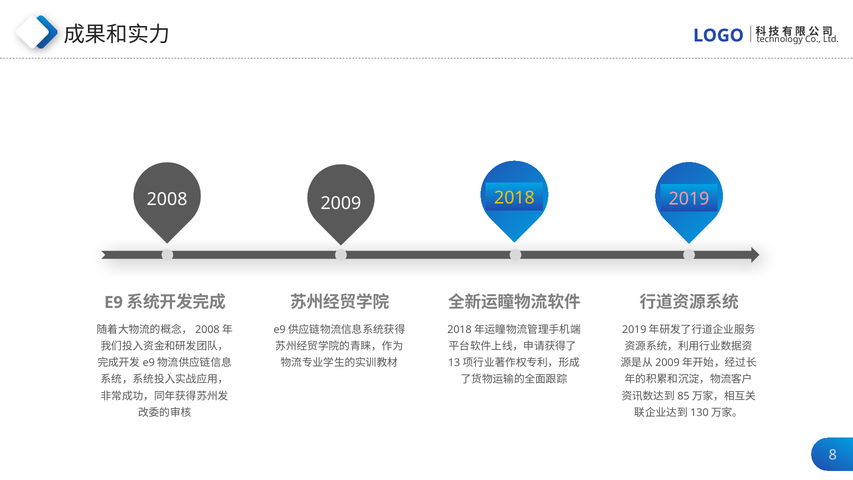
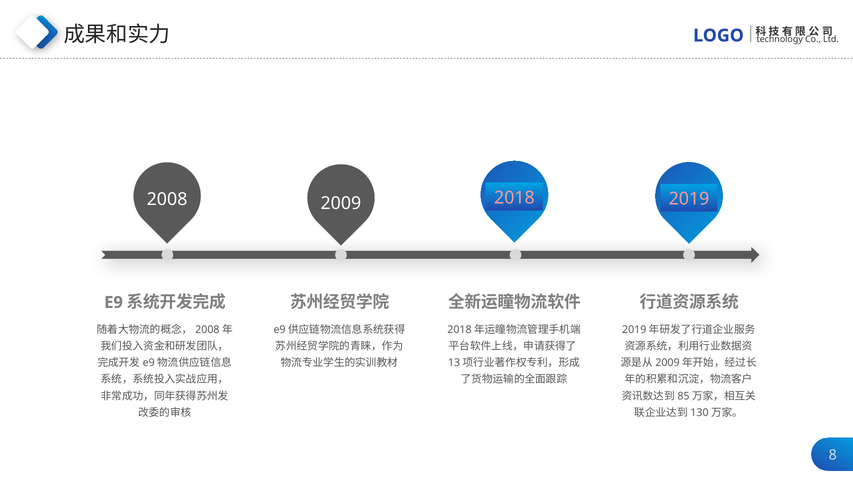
2018 colour: yellow -> pink (514, 198)
